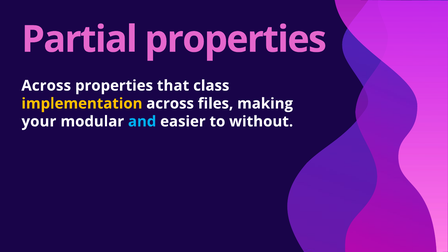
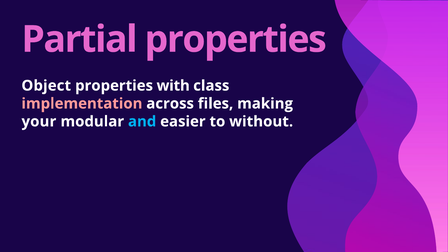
Across: Across -> Object (46, 86)
that: that -> with (173, 86)
implementation colour: yellow -> pink (82, 104)
